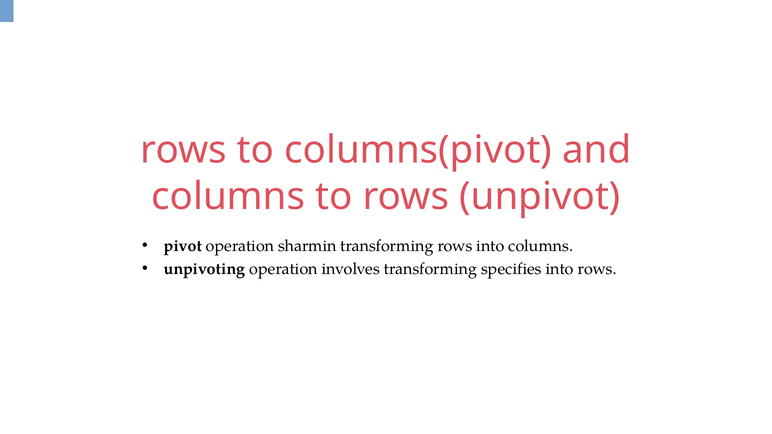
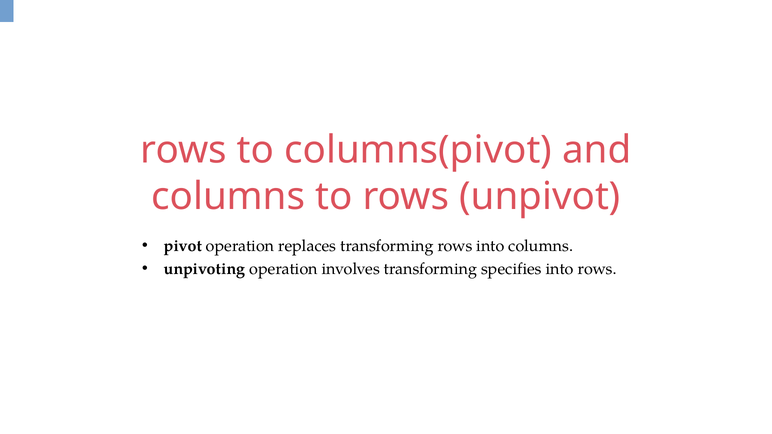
sharmin: sharmin -> replaces (307, 246)
